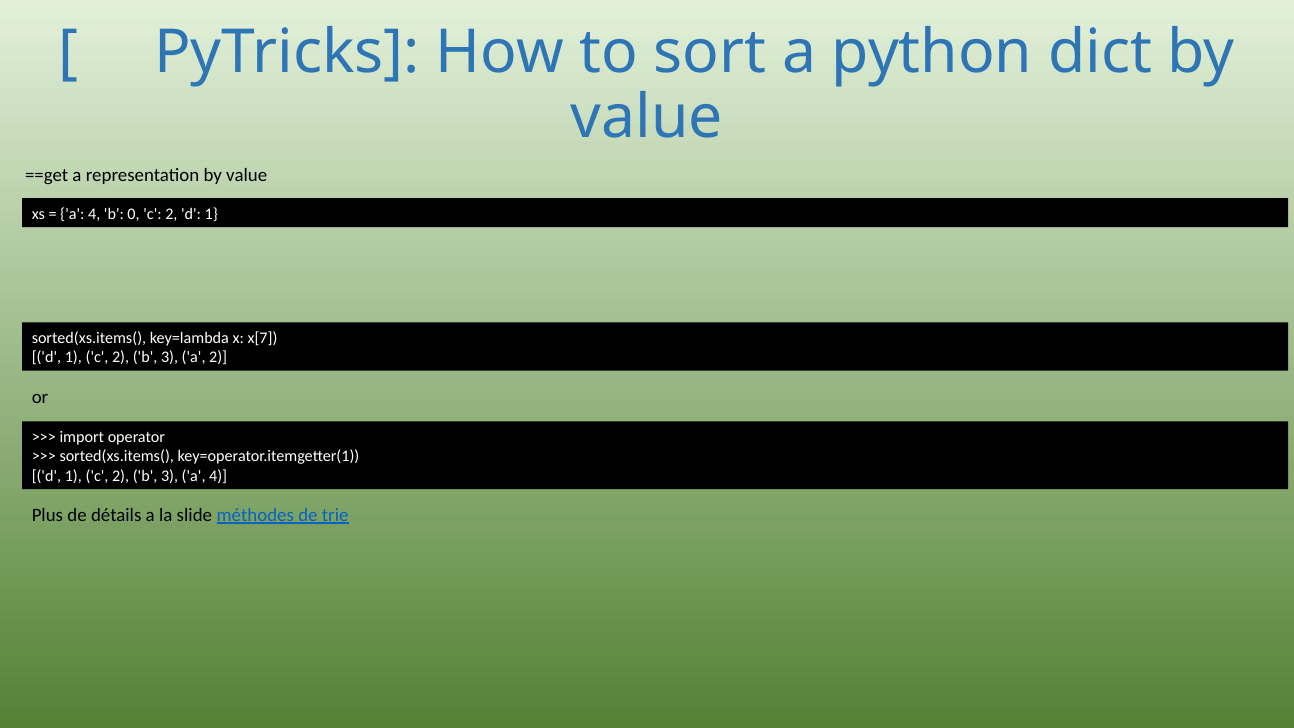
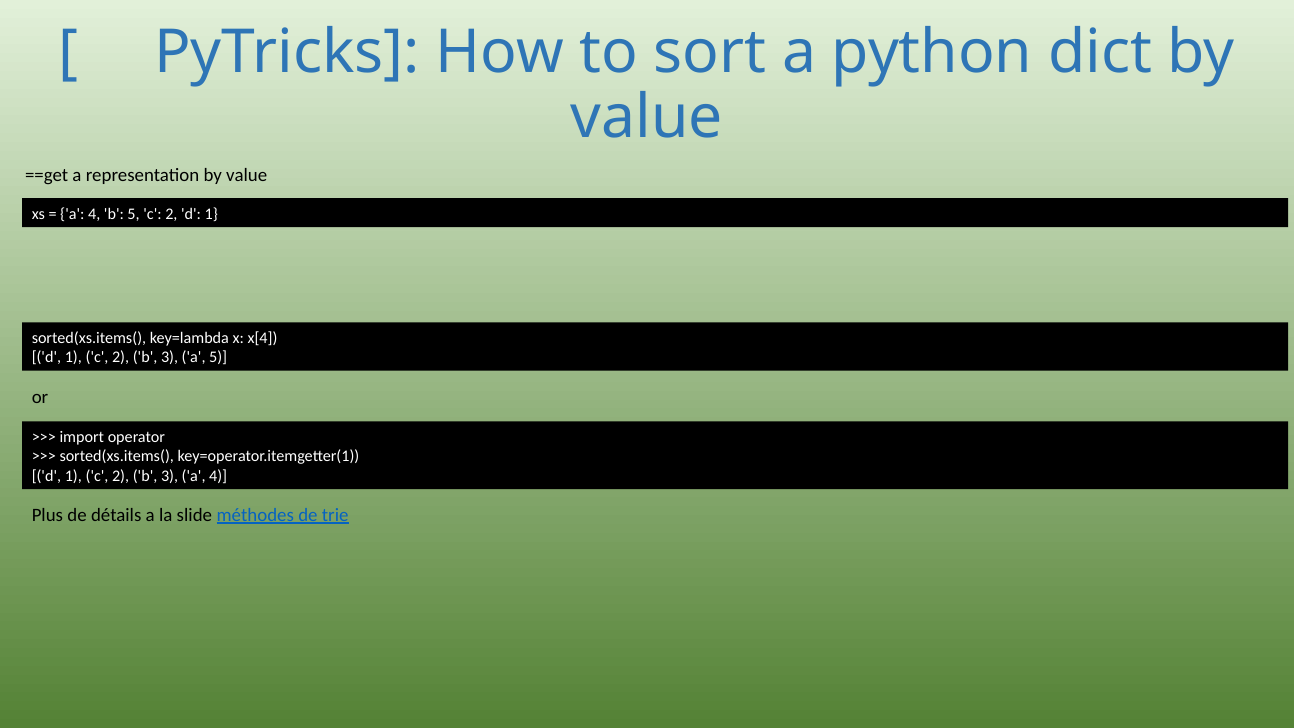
b 0: 0 -> 5 (134, 214)
x[7: x[7 -> x[4 (262, 338)
a 2: 2 -> 5 (218, 357)
